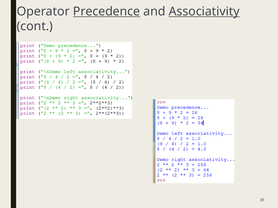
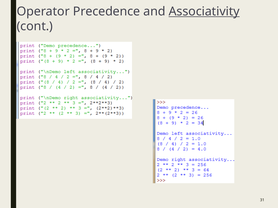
Precedence underline: present -> none (107, 11)
